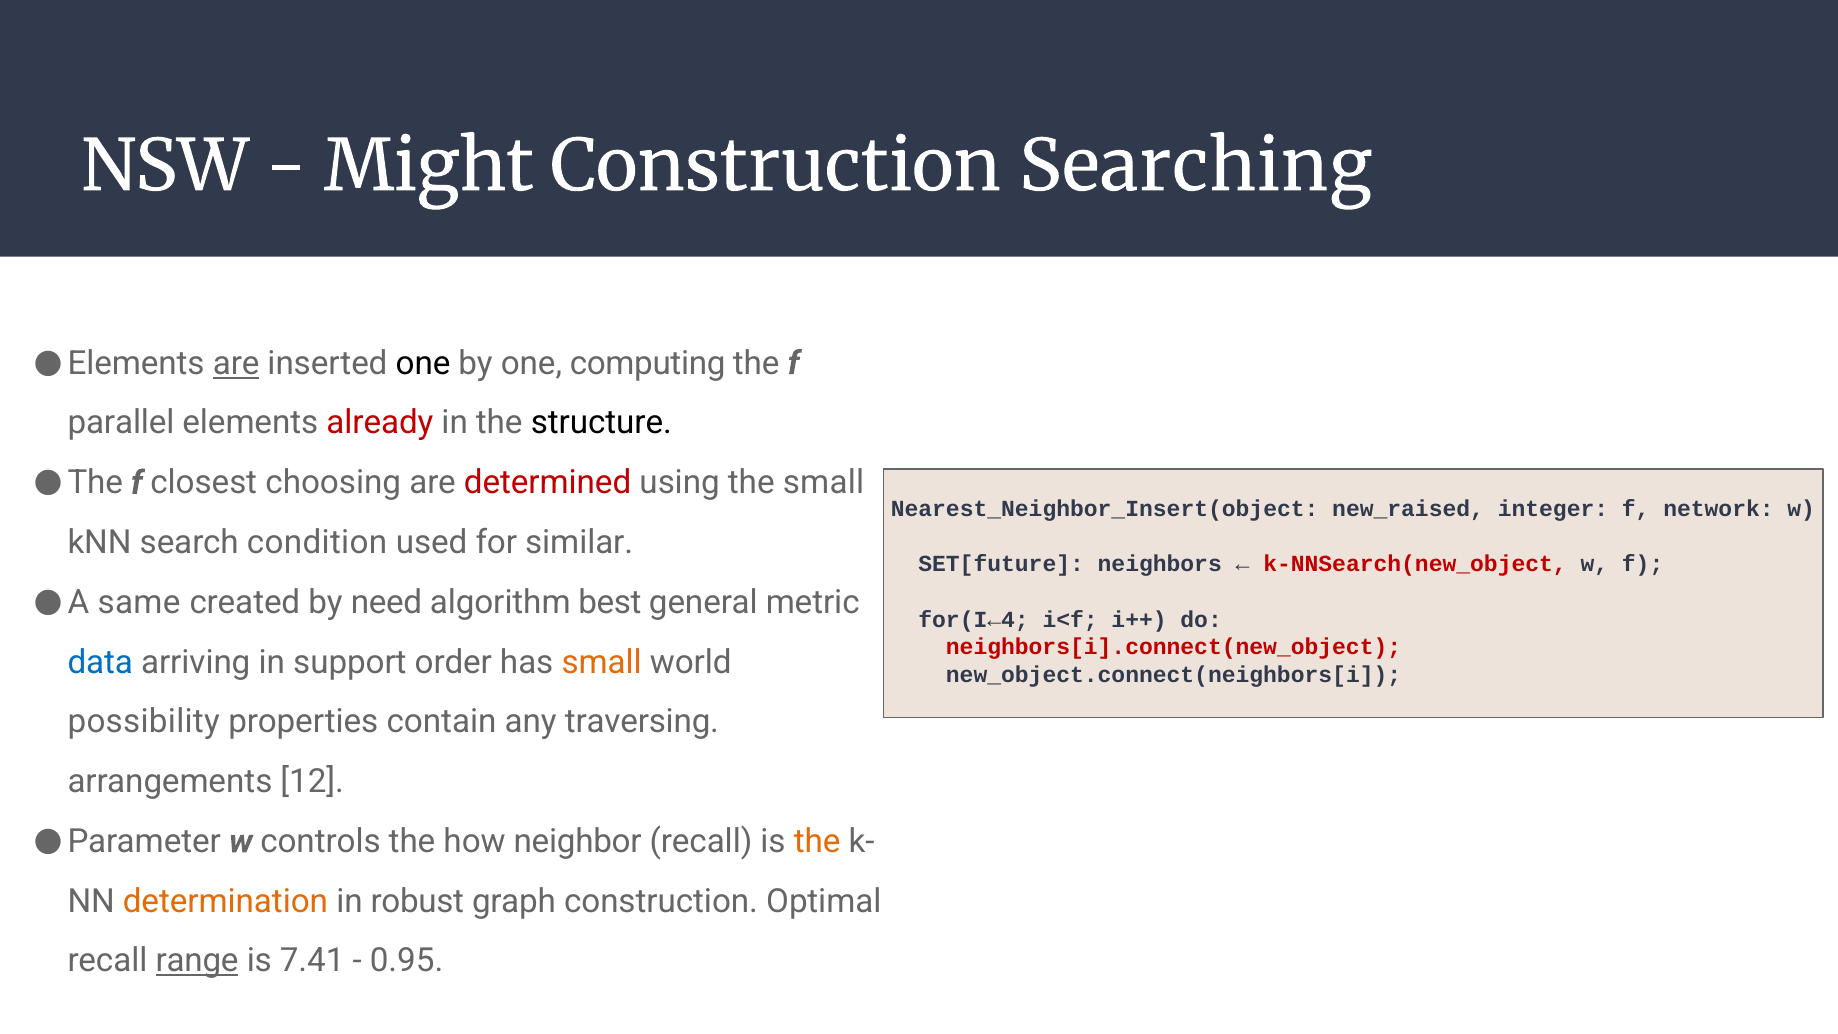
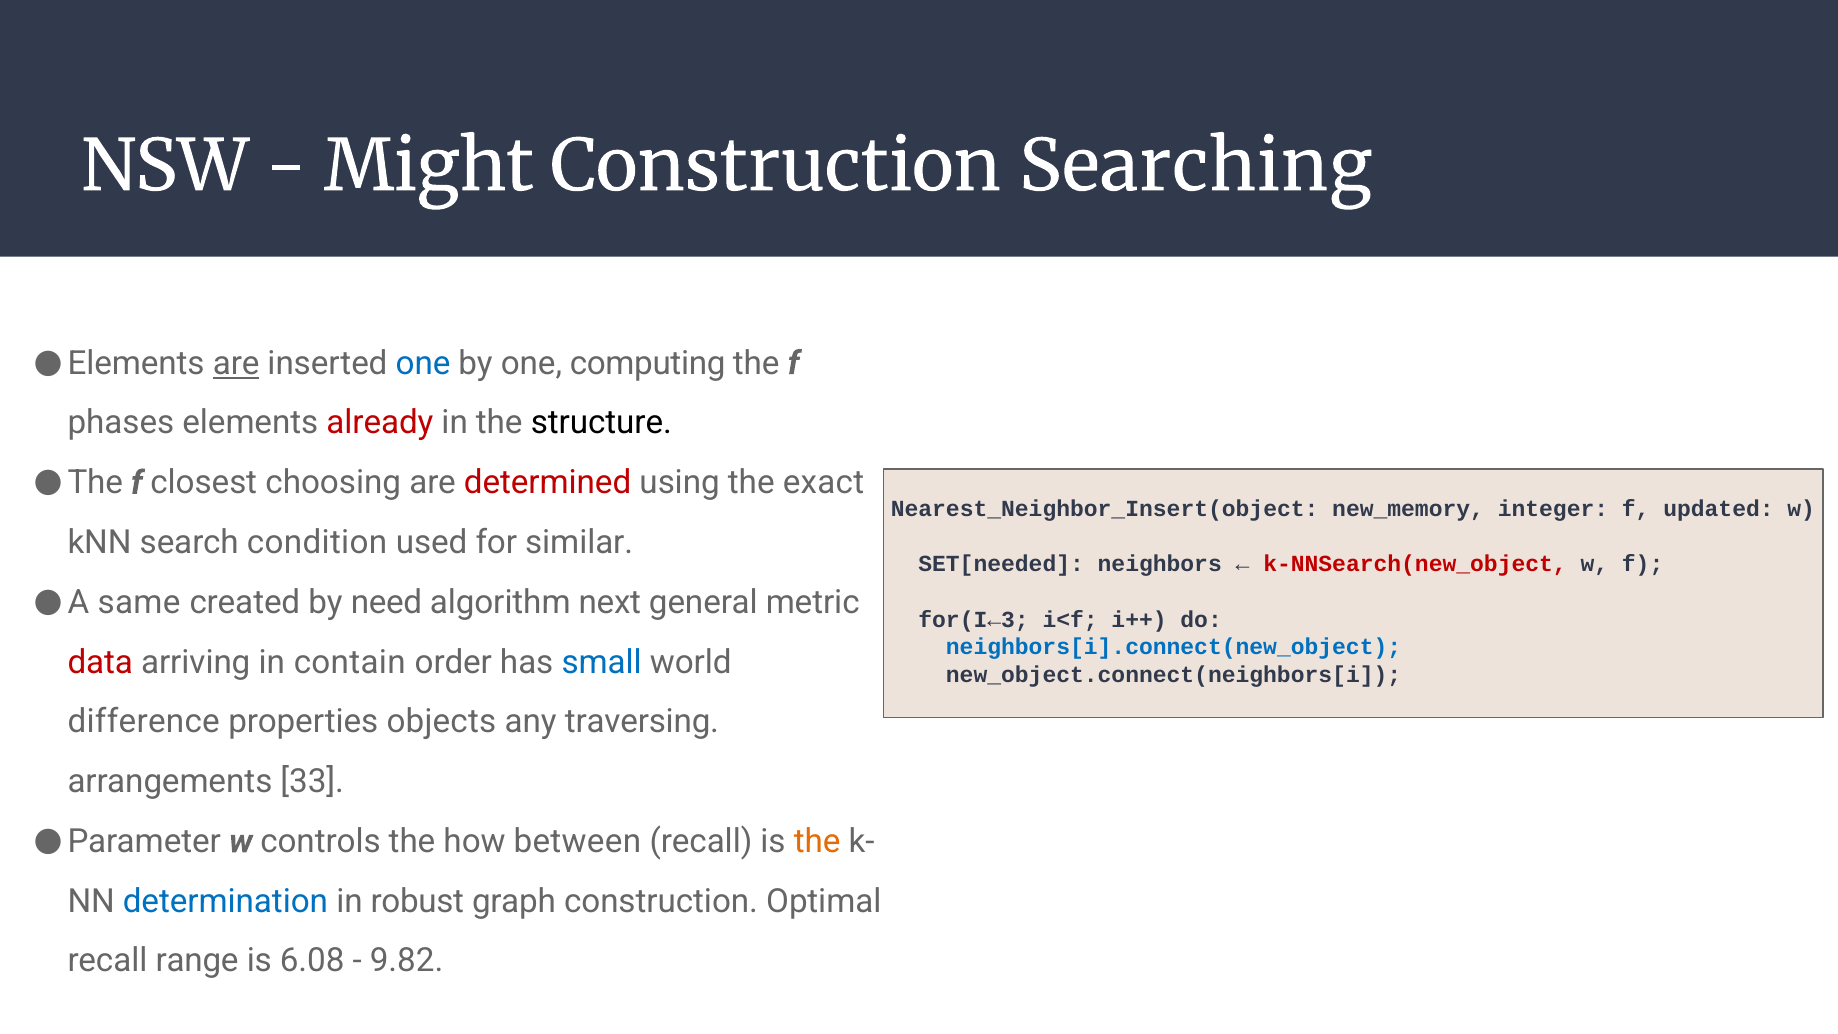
one colour: black -> blue (423, 363)
parallel: parallel -> phases (121, 423)
the small: small -> exact (824, 483)
new_raised: new_raised -> new_memory (1408, 509)
network: network -> updated (1719, 509)
SET[future: SET[future -> SET[needed (1001, 564)
best: best -> next (610, 602)
for(I←4: for(I←4 -> for(I←3 (974, 620)
neighbors[i].connect(new_object colour: red -> blue (1174, 647)
data colour: blue -> red (100, 662)
support: support -> contain (350, 662)
small colour: orange -> blue (602, 662)
possibility: possibility -> difference (144, 722)
contain: contain -> objects (441, 722)
12: 12 -> 33 (312, 782)
neighbor: neighbor -> between (577, 841)
determination colour: orange -> blue (225, 901)
range underline: present -> none (197, 961)
7.41: 7.41 -> 6.08 (312, 961)
0.95: 0.95 -> 9.82 (407, 961)
